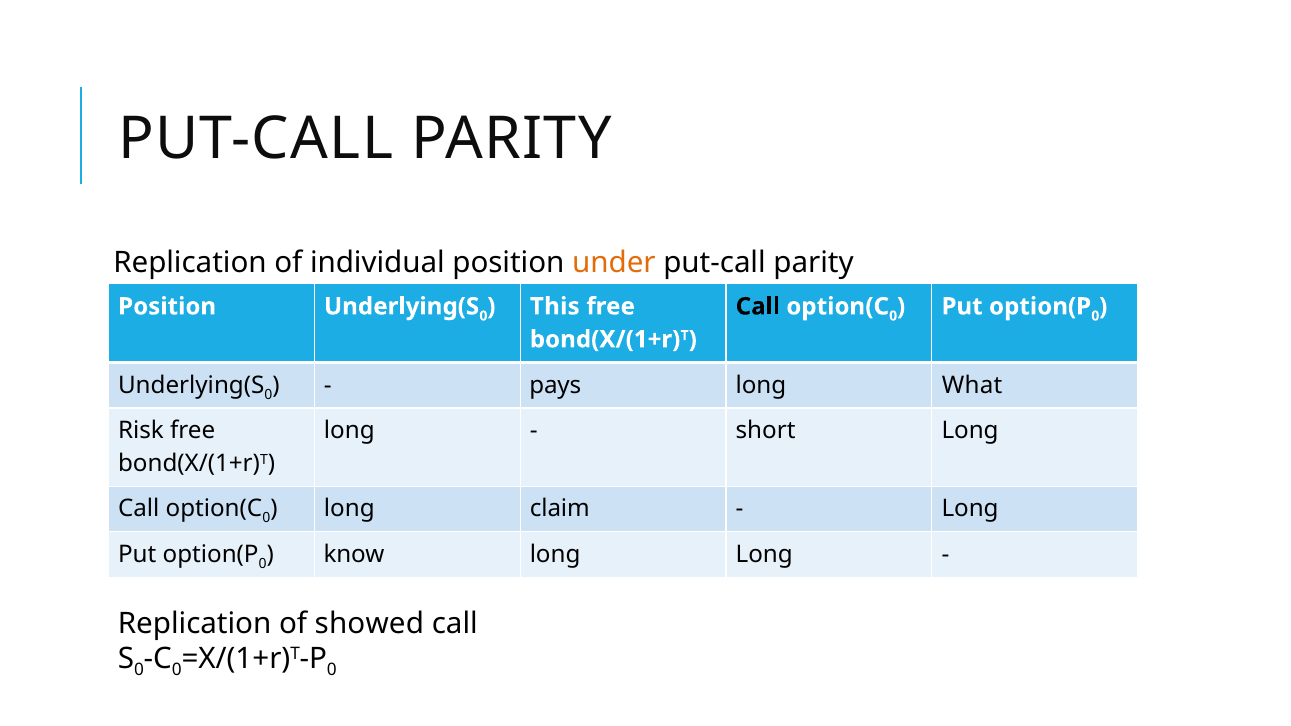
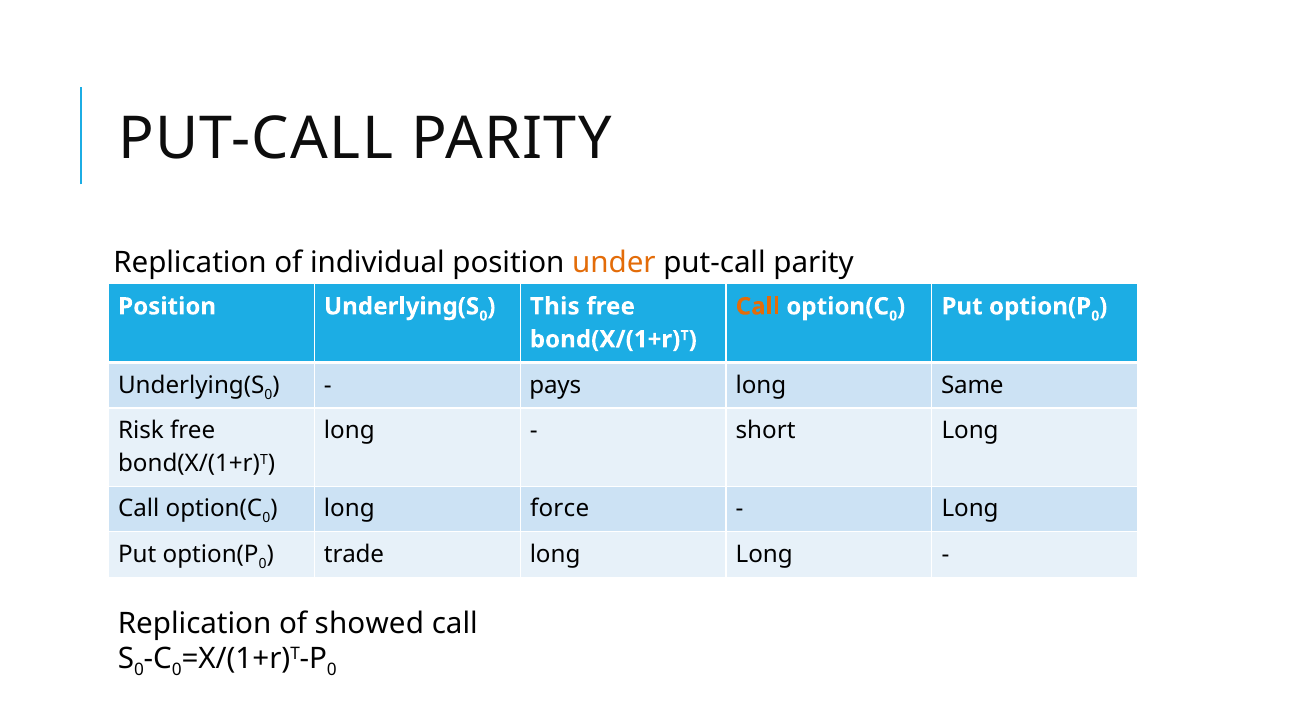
Call colour: black -> orange (758, 307)
What: What -> Same (972, 385)
claim: claim -> force (560, 509)
know: know -> trade (354, 555)
